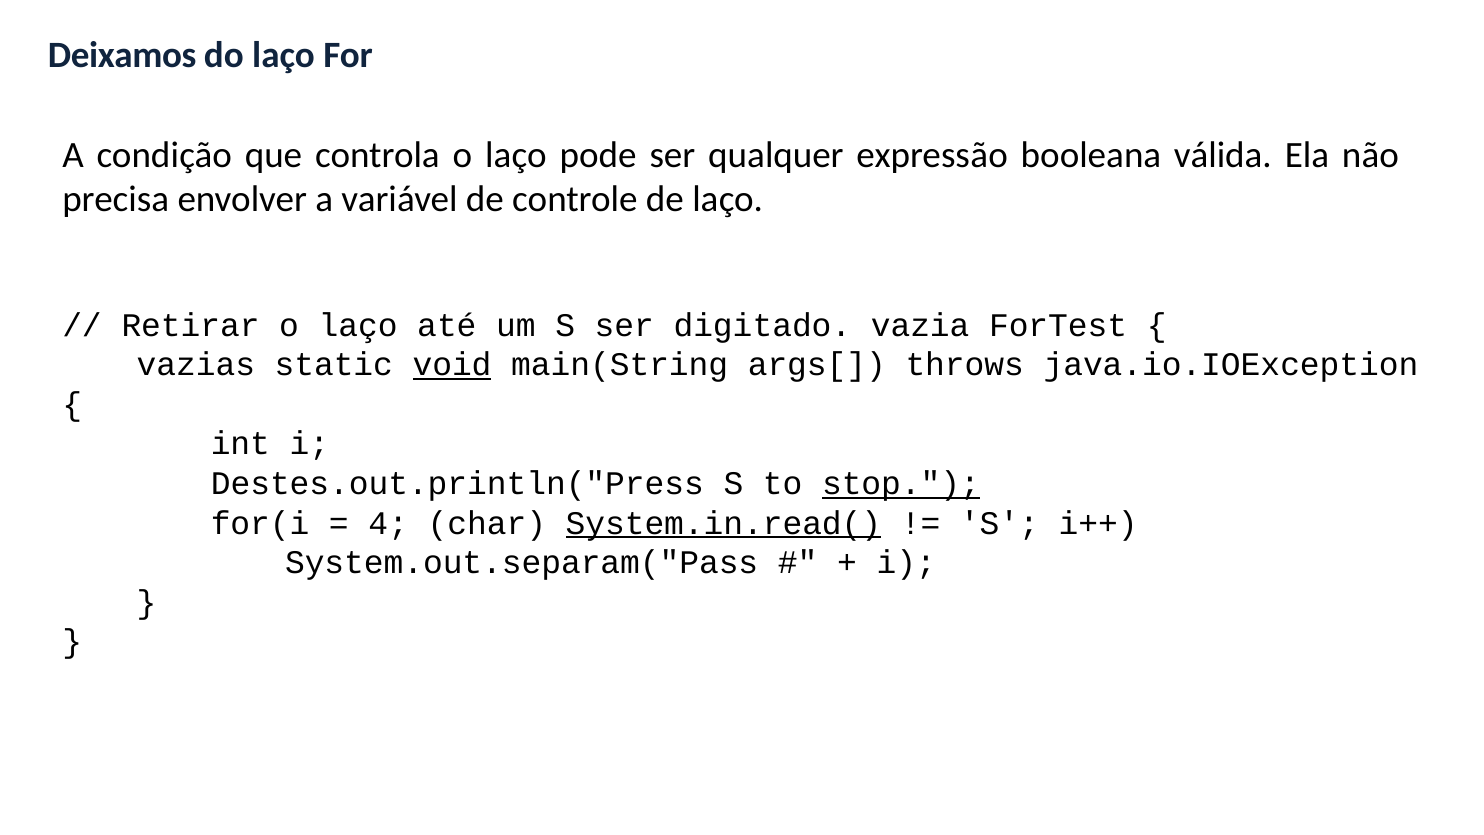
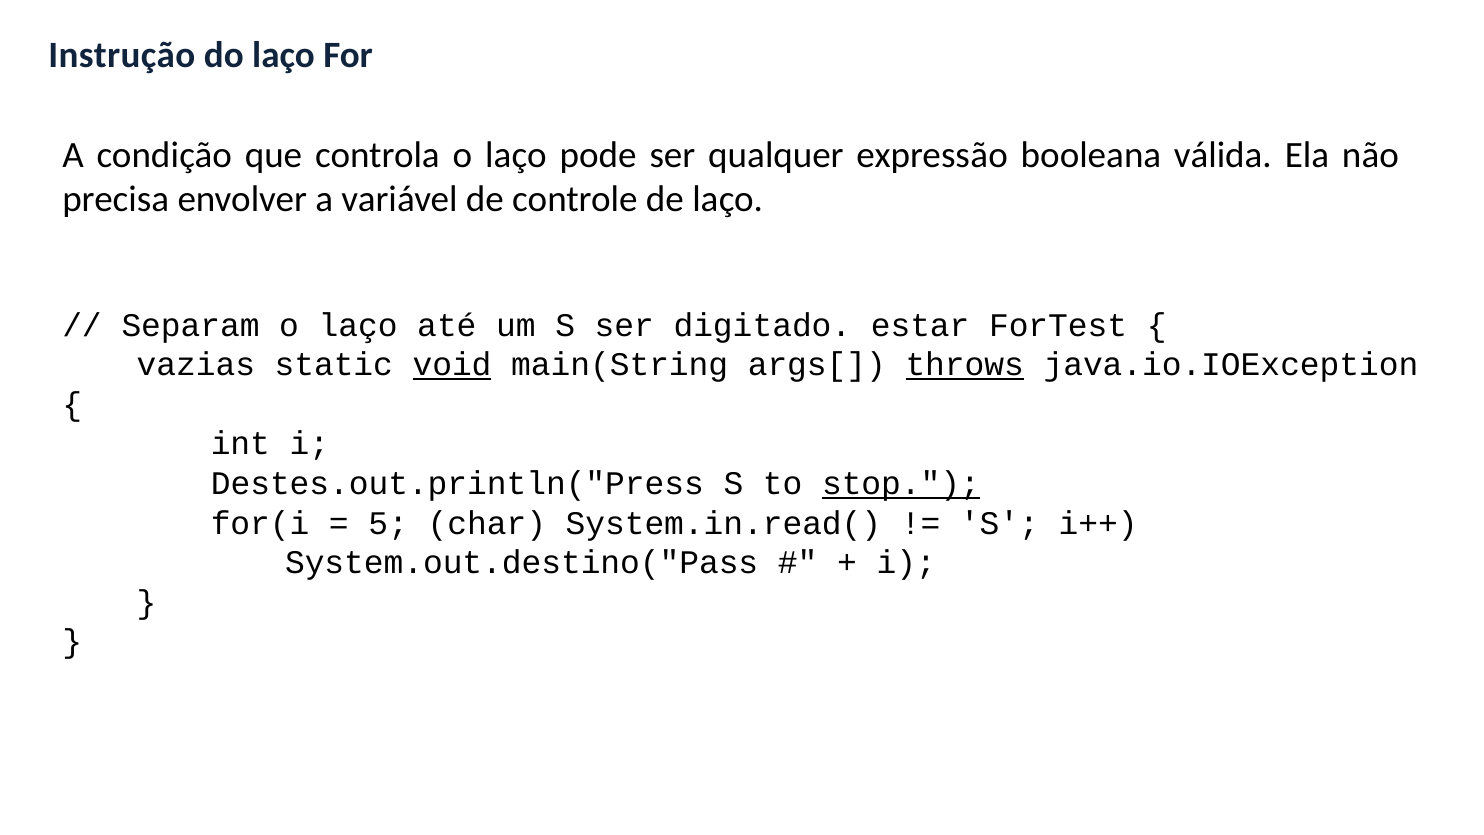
Deixamos: Deixamos -> Instrução (122, 55)
Retirar: Retirar -> Separam (191, 325)
vazia: vazia -> estar (920, 325)
throws underline: none -> present (965, 365)
4: 4 -> 5 (388, 523)
System.in.read( underline: present -> none (723, 523)
System.out.separam("Pass: System.out.separam("Pass -> System.out.destino("Pass (522, 563)
